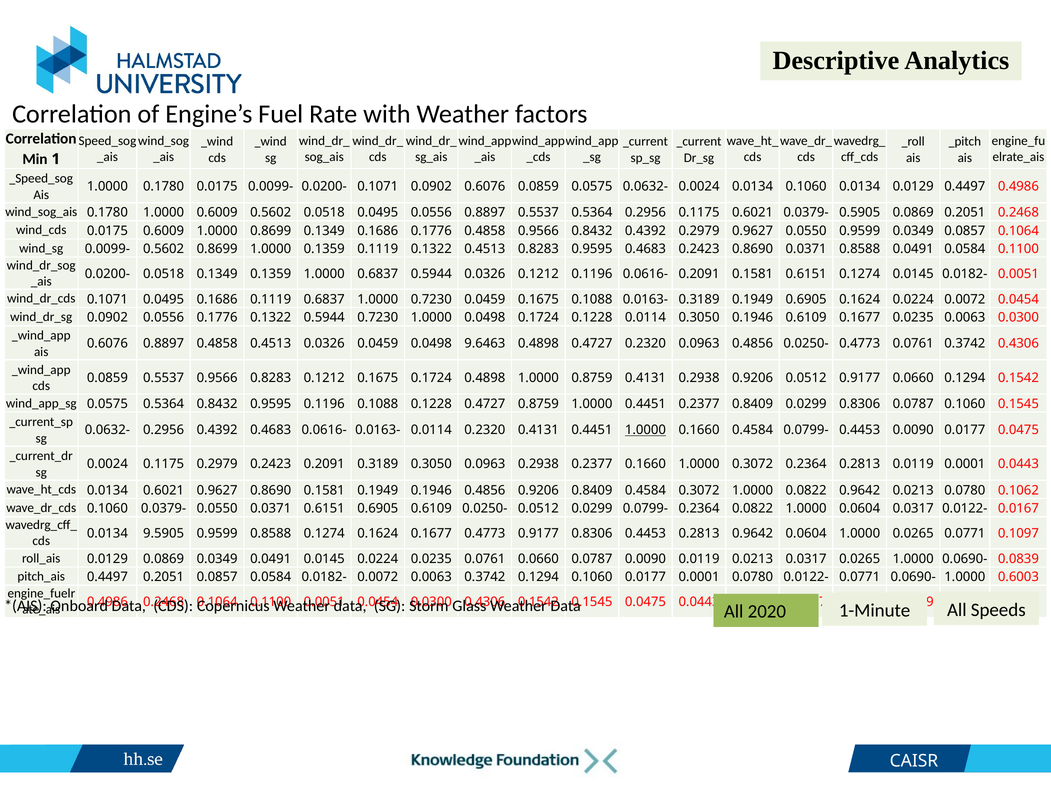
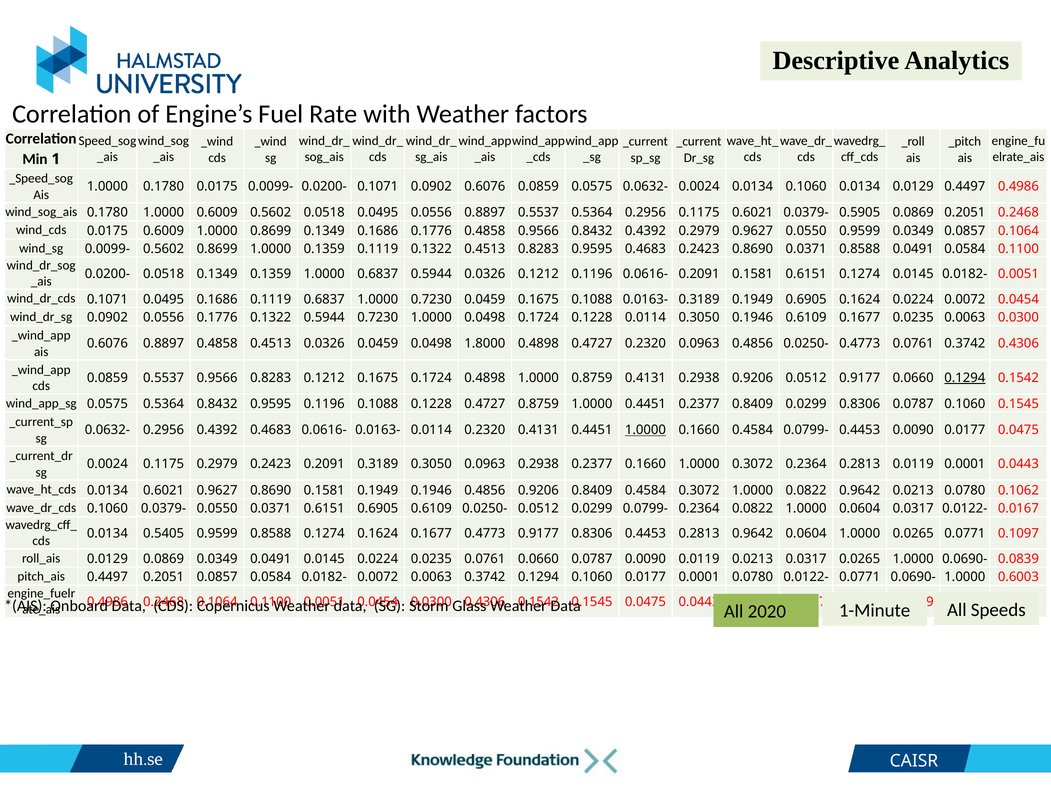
9.6463: 9.6463 -> 1.8000 (485, 344)
0.1294 underline: none -> present (965, 378)
9.5905: 9.5905 -> 0.5405 (164, 534)
